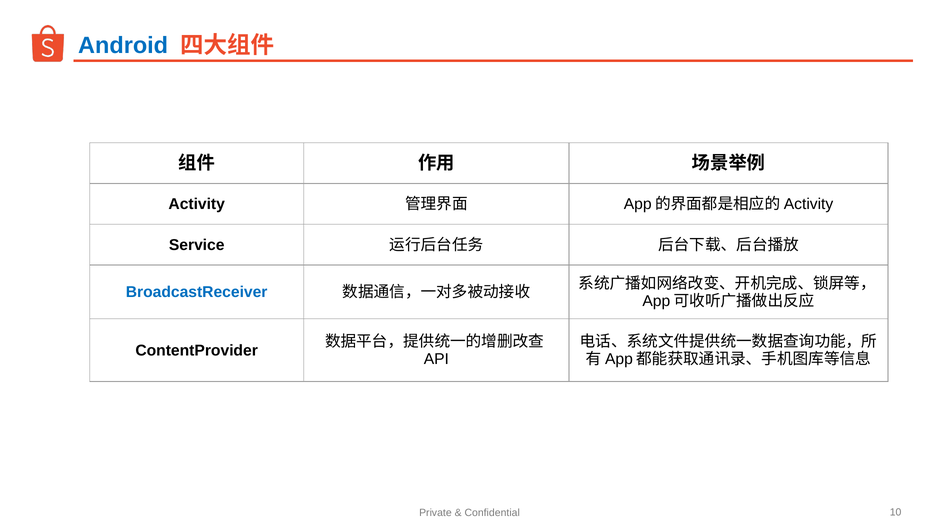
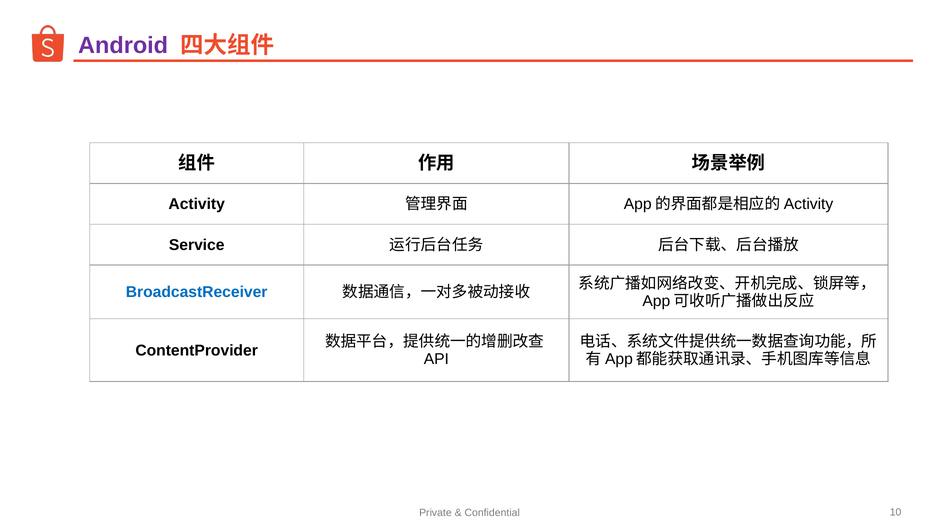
Android colour: blue -> purple (123, 45)
